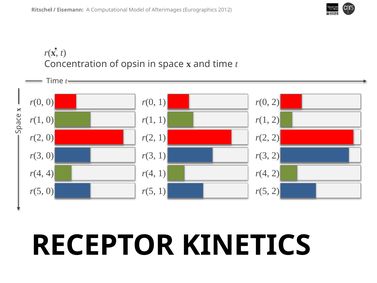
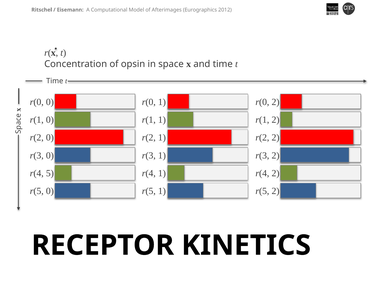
4: 4 -> 5 (50, 173)
